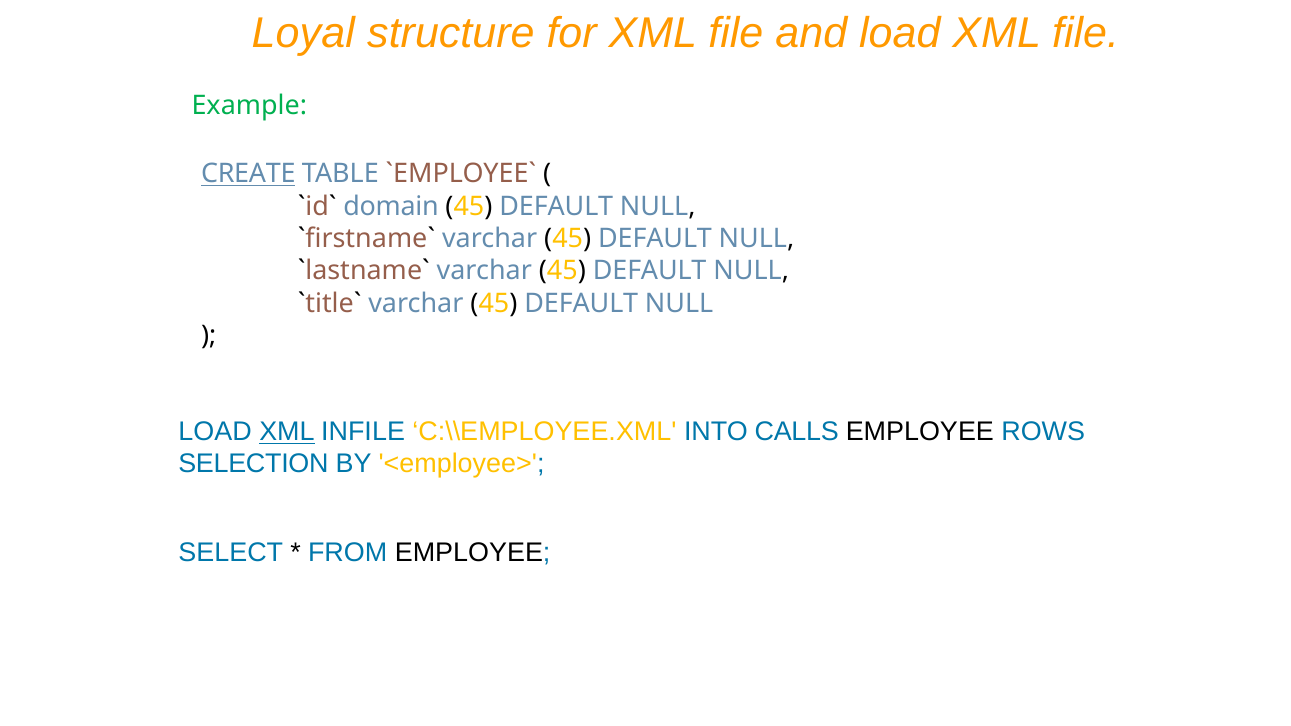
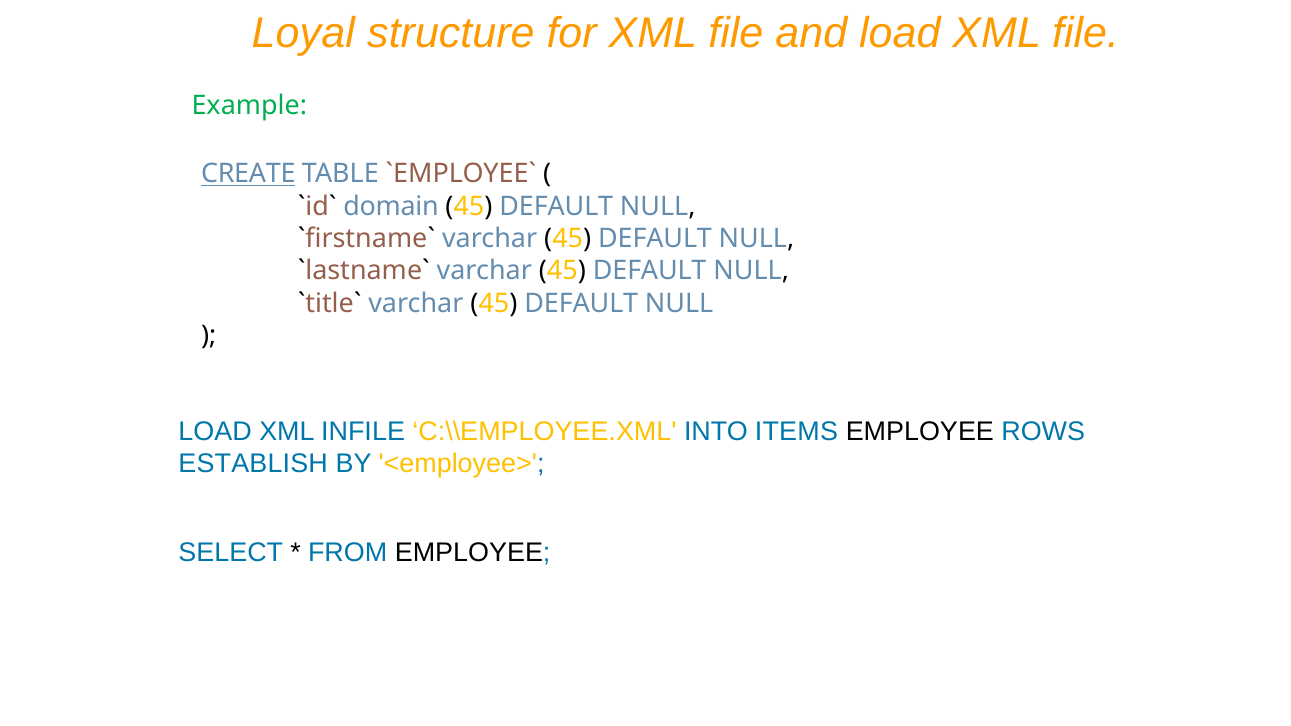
XML underline: present -> none (287, 432)
CALLS: CALLS -> ITEMS (796, 432)
SELECTION: SELECTION -> ESTABLISH (253, 464)
